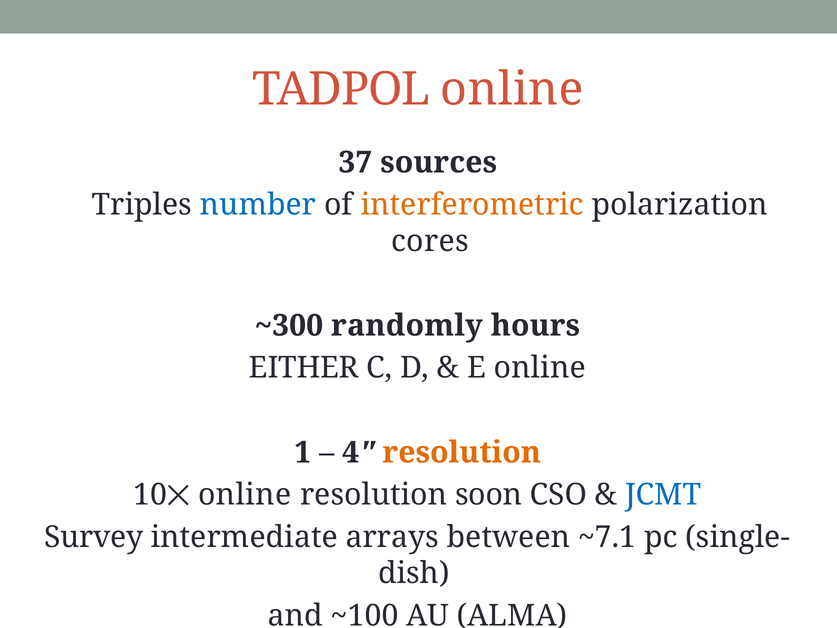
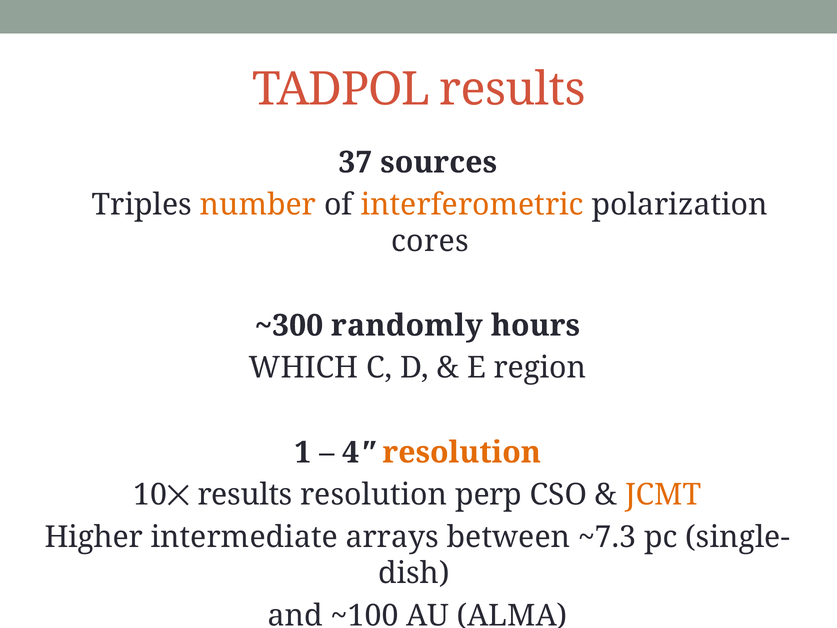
TADPOL online: online -> results (512, 89)
number colour: blue -> orange (258, 205)
EITHER: EITHER -> WHICH (304, 368)
E online: online -> region (540, 368)
online: online -> results (245, 495)
soon: soon -> perp (489, 495)
JCMT colour: blue -> orange (663, 495)
Survey: Survey -> Higher (94, 537)
~7.1: ~7.1 -> ~7.3 (607, 537)
